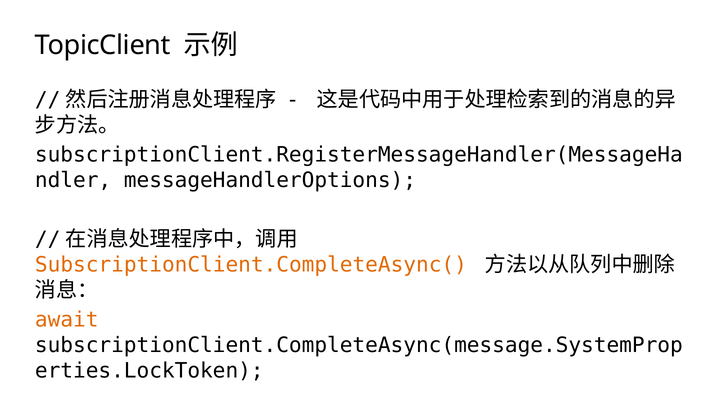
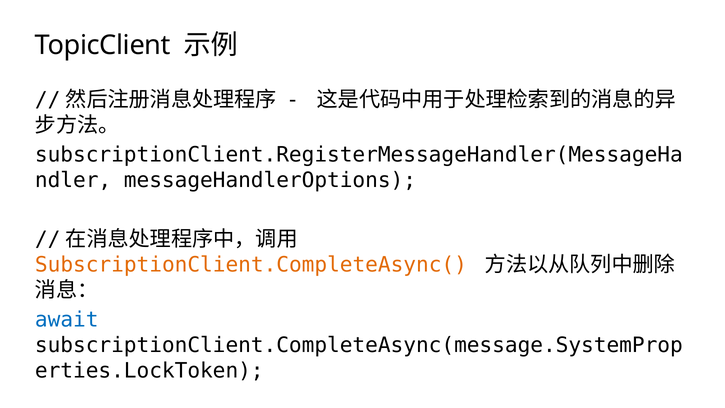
await colour: orange -> blue (67, 320)
